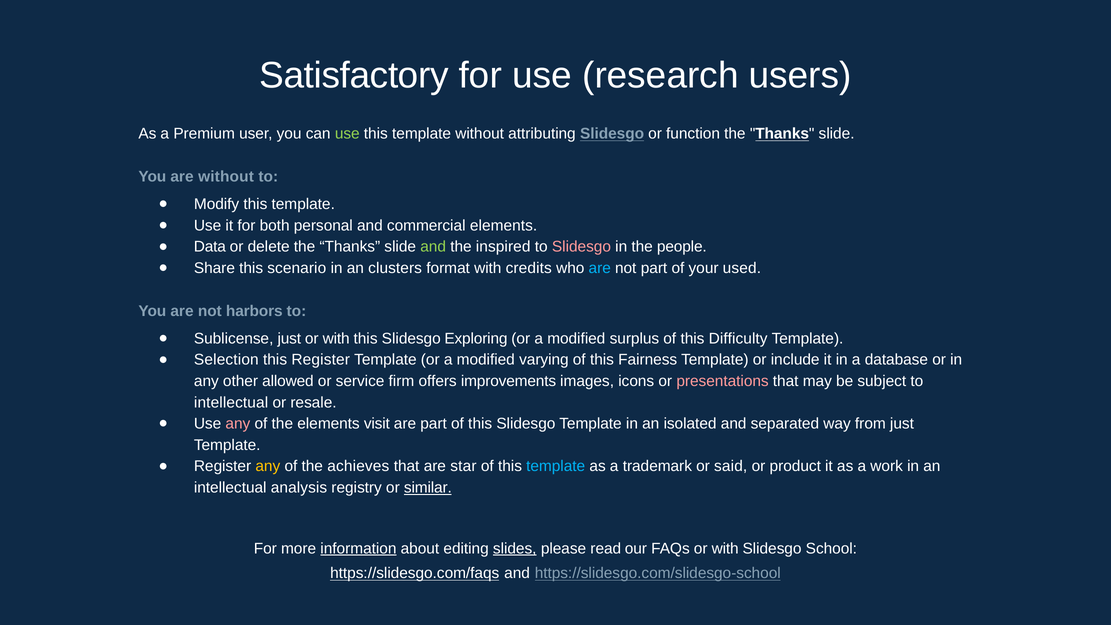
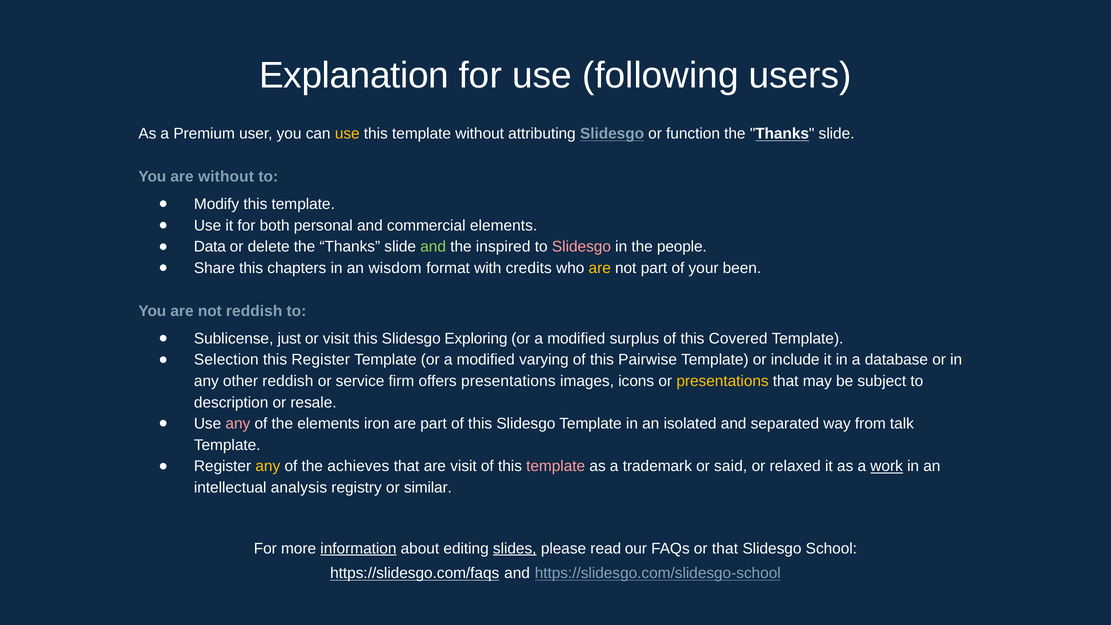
Satisfactory: Satisfactory -> Explanation (354, 75)
research: research -> following (660, 75)
use colour: light green -> yellow (347, 134)
scenario: scenario -> chapters (297, 268)
clusters: clusters -> wisdom (395, 268)
are colour: light blue -> yellow (600, 268)
used: used -> been (742, 268)
not harbors: harbors -> reddish (254, 311)
with: with -> visit (336, 339)
Difficulty: Difficulty -> Covered (738, 339)
Fairness: Fairness -> Pairwise (648, 360)
other allowed: allowed -> reddish (288, 381)
offers improvements: improvements -> presentations (508, 381)
presentations colour: pink -> yellow (723, 381)
intellectual: intellectual -> description (231, 402)
visit: visit -> iron (377, 424)
from just: just -> talk (902, 424)
are star: star -> visit (464, 466)
template colour: light blue -> pink (556, 466)
product: product -> relaxed (795, 466)
work underline: none -> present (887, 466)
similar underline: present -> none (428, 488)
FAQs or with: with -> that (725, 548)
